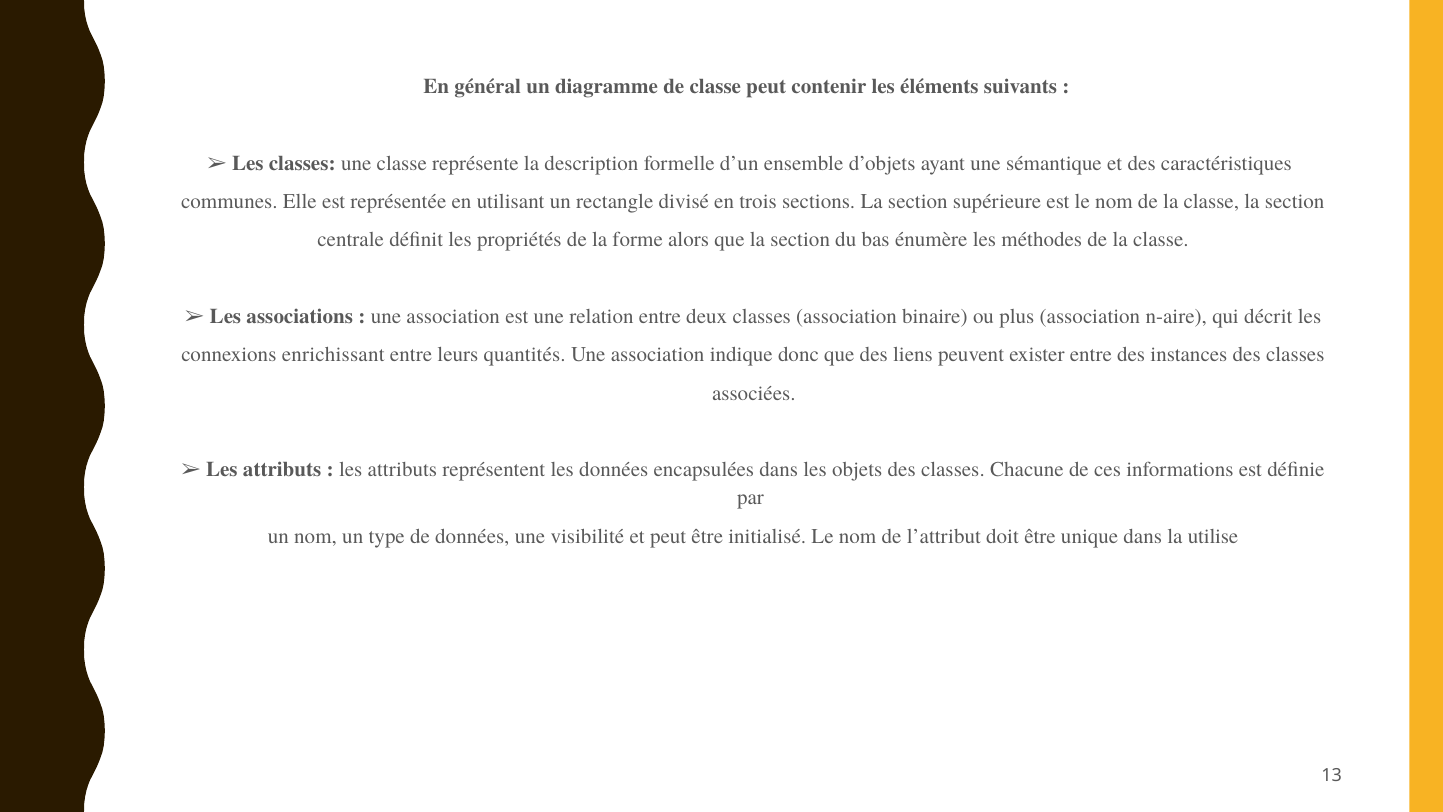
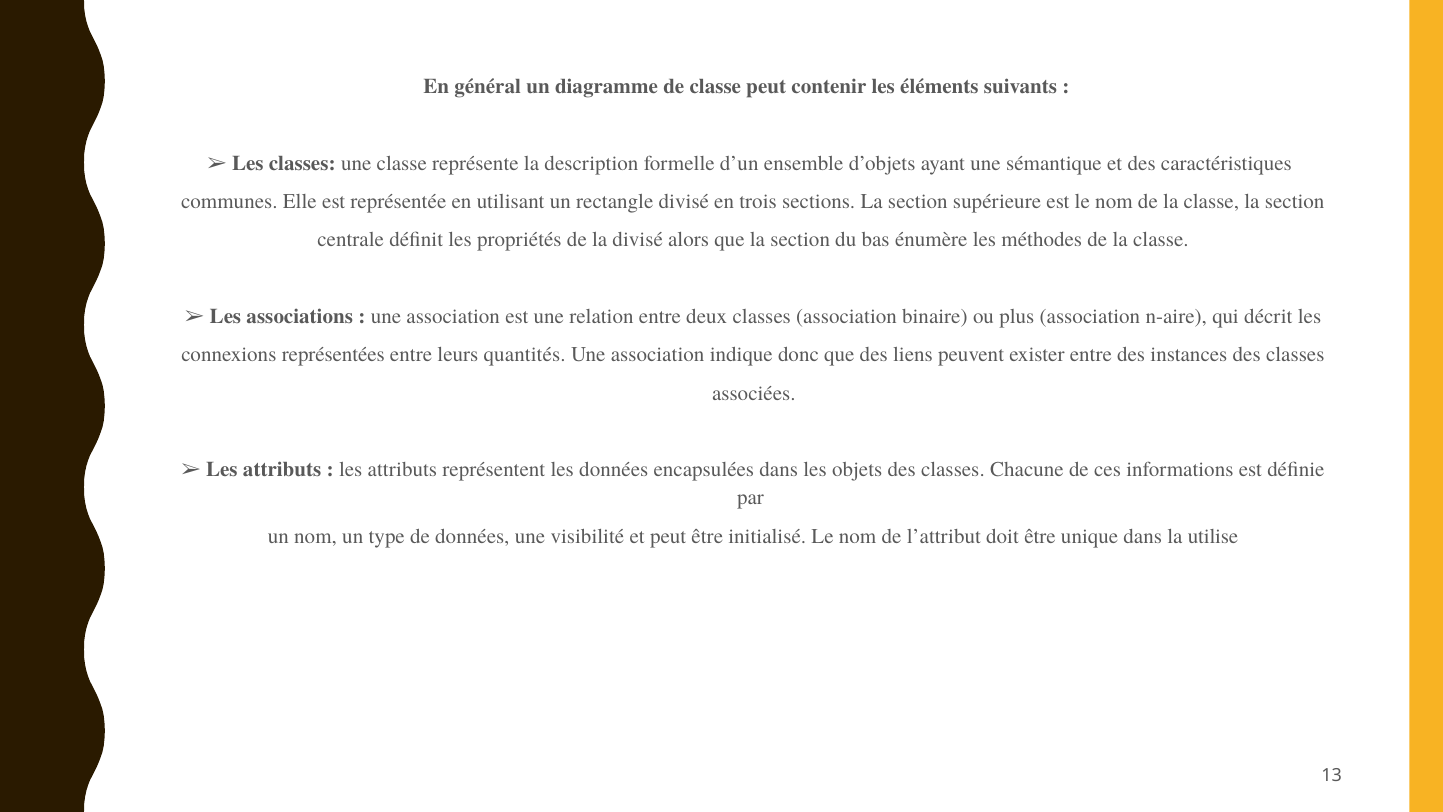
la forme: forme -> divisé (638, 240)
enrichissant: enrichissant -> représentées (333, 355)
